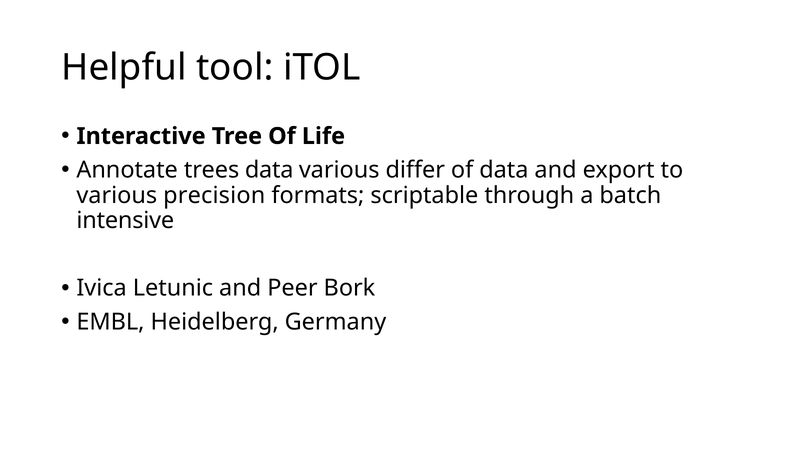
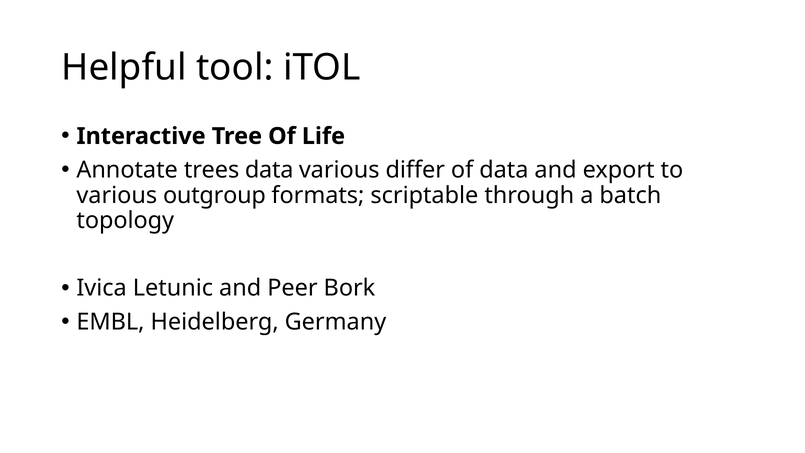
precision: precision -> outgroup (214, 195)
intensive: intensive -> topology (125, 221)
